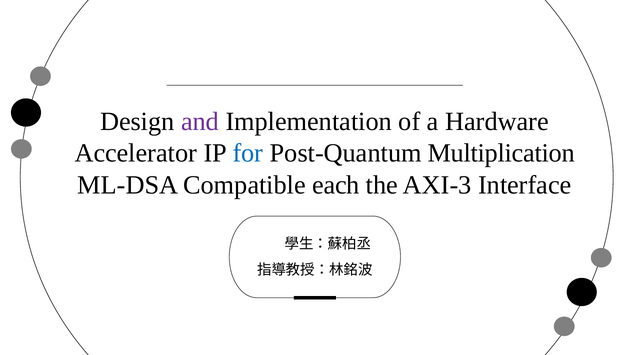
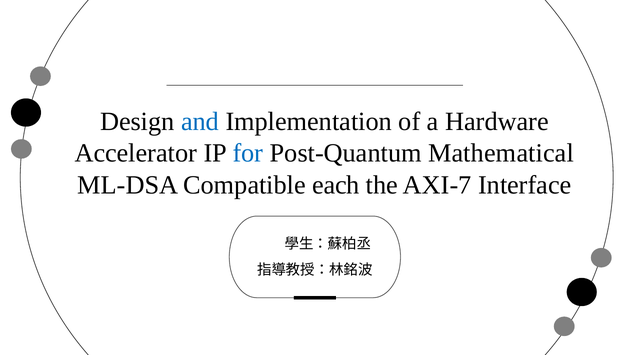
and colour: purple -> blue (200, 122)
Multiplication: Multiplication -> Mathematical (501, 153)
AXI-3: AXI-3 -> AXI-7 (437, 185)
